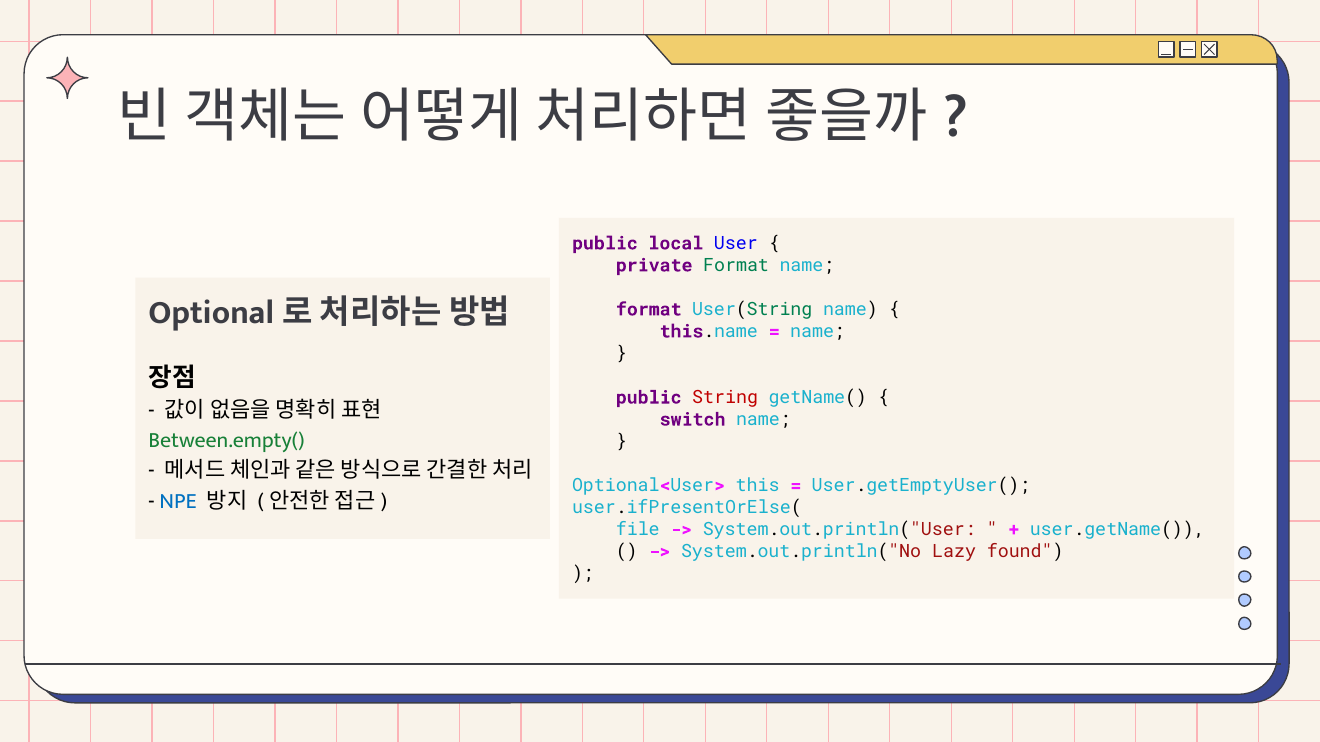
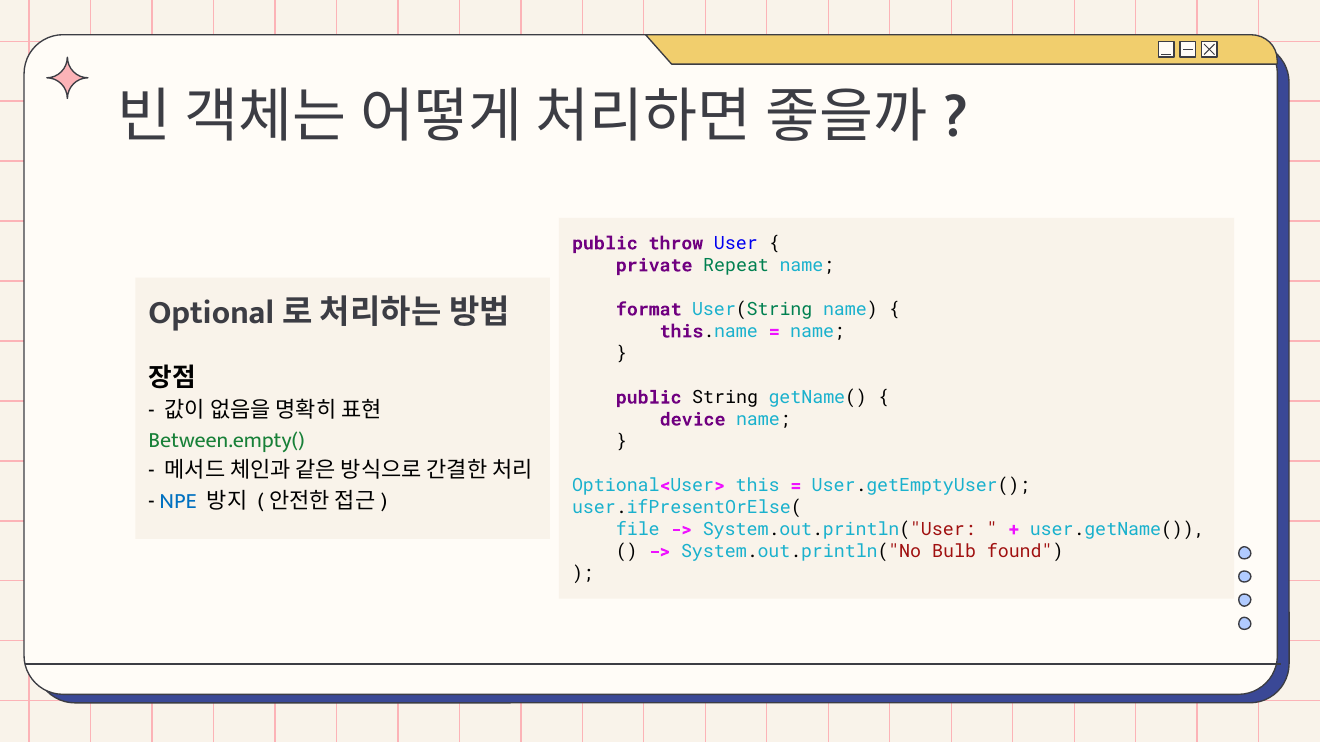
local: local -> throw (676, 244)
private Format: Format -> Repeat (736, 266)
String colour: red -> black (725, 398)
switch: switch -> device (693, 420)
Lazy: Lazy -> Bulb (954, 552)
